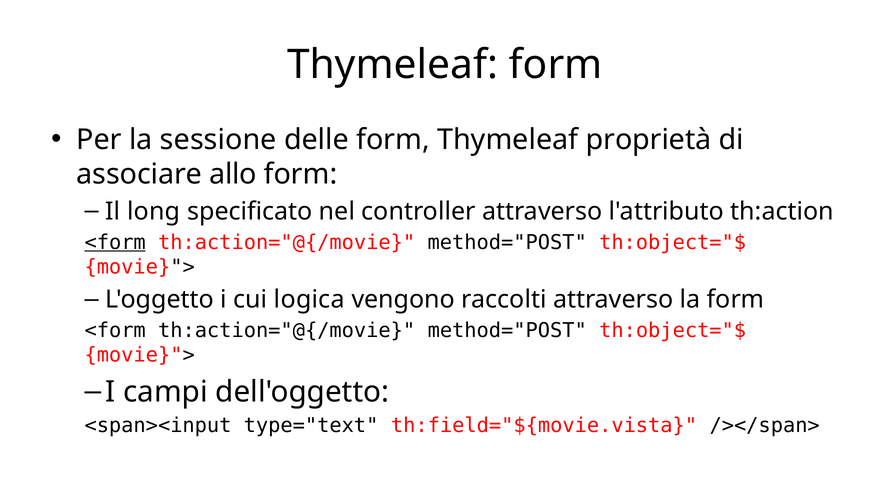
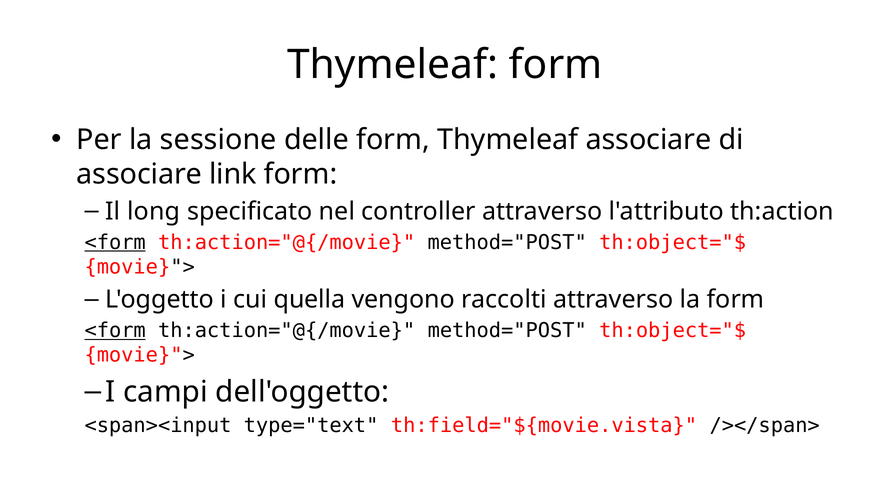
Thymeleaf proprietà: proprietà -> associare (649, 139)
allo: allo -> link (233, 174)
logica: logica -> quella (309, 299)
<form underline: none -> present (115, 330)
